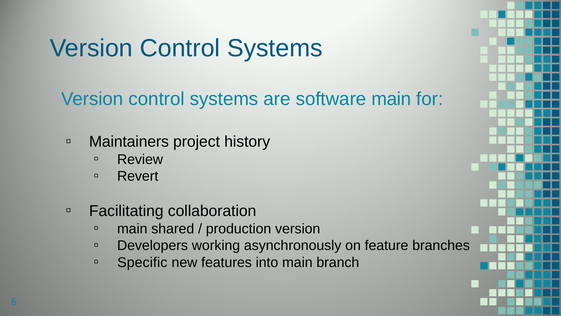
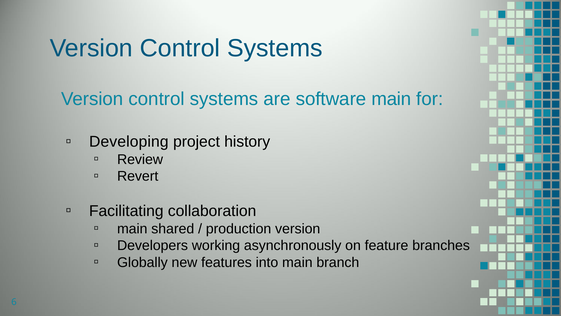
Maintainers: Maintainers -> Developing (129, 142)
Specific: Specific -> Globally (142, 262)
